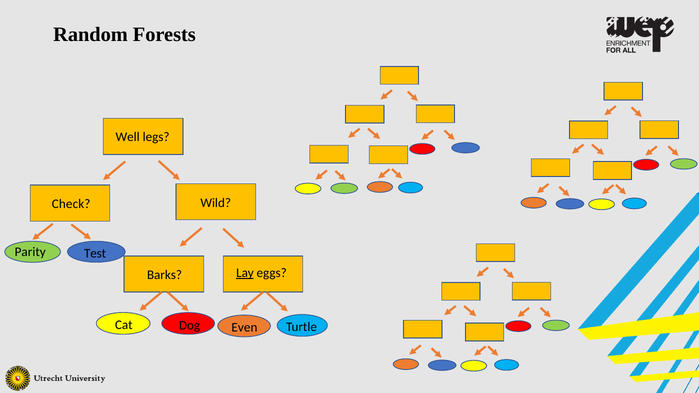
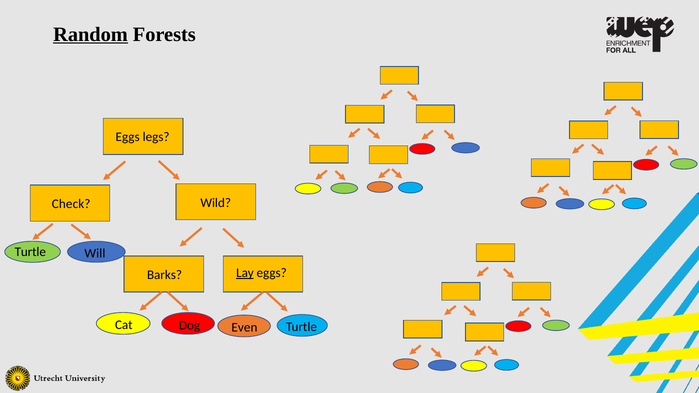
Random underline: none -> present (91, 34)
Well: Well -> Eggs (128, 137)
Parity: Parity -> Turtle (30, 252)
Test: Test -> Will (95, 254)
